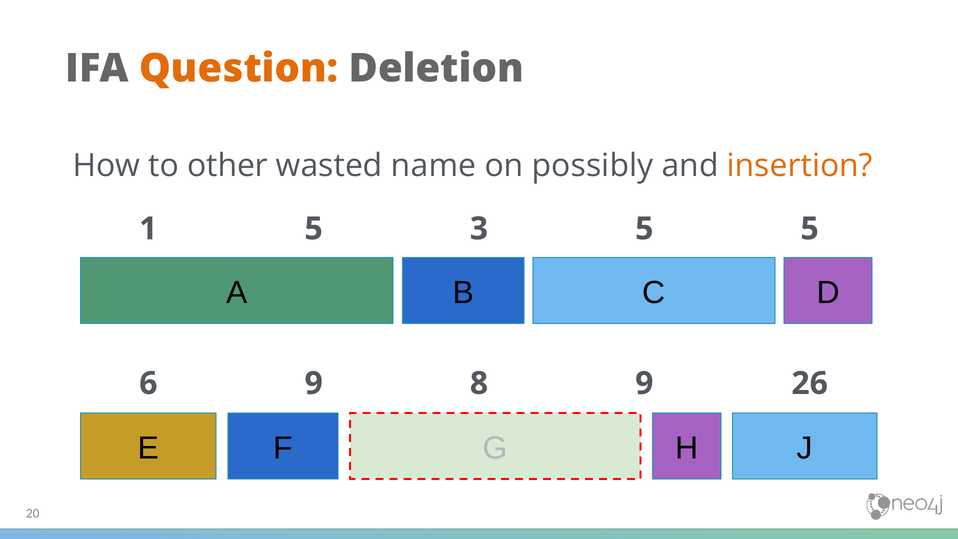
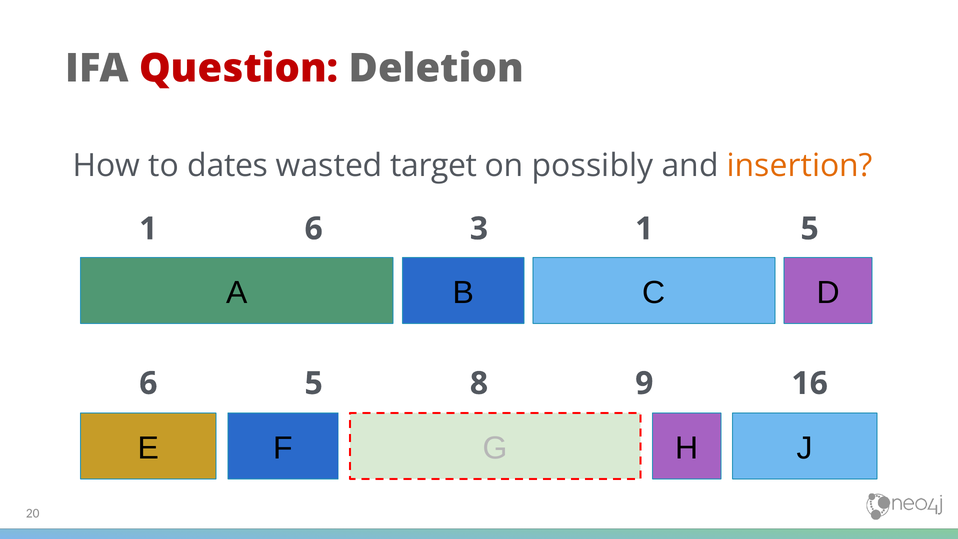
Question colour: orange -> red (239, 69)
other: other -> dates (228, 165)
name: name -> target (434, 165)
1 5: 5 -> 6 (314, 229)
3 5: 5 -> 1 (644, 229)
6 9: 9 -> 5 (314, 383)
26: 26 -> 16 (810, 383)
